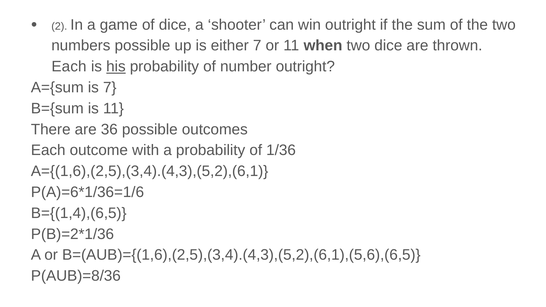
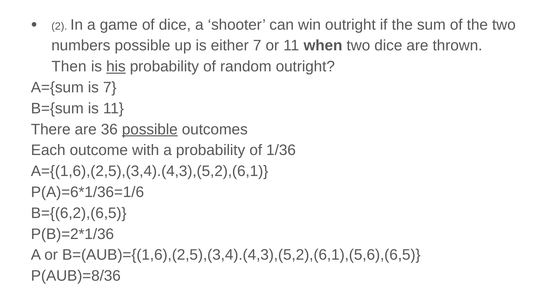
Each: Each -> Then (69, 67)
number: number -> random (246, 67)
possible underline: none -> present (150, 129)
B={(1,4),(6,5: B={(1,4),(6,5 -> B={(6,2),(6,5 (79, 213)
